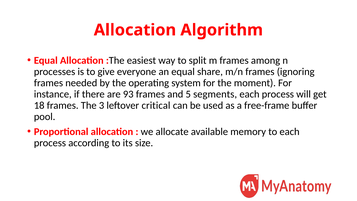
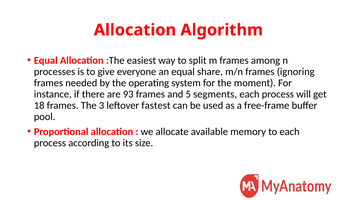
critical: critical -> fastest (156, 105)
